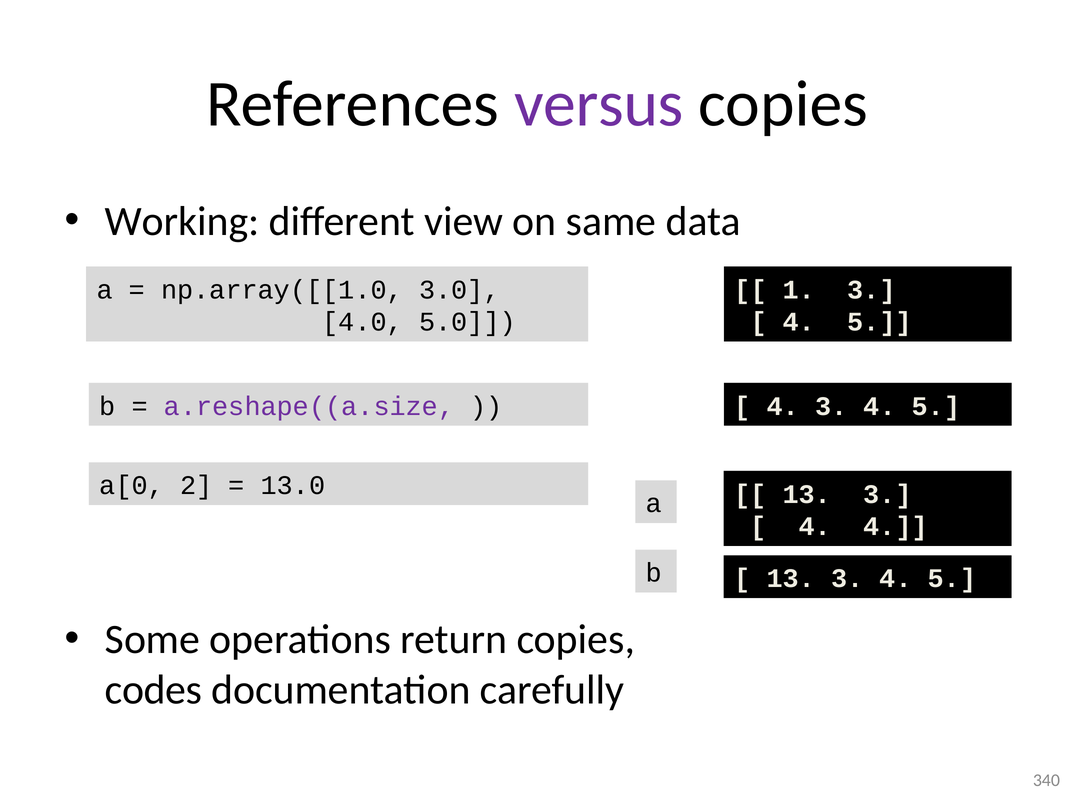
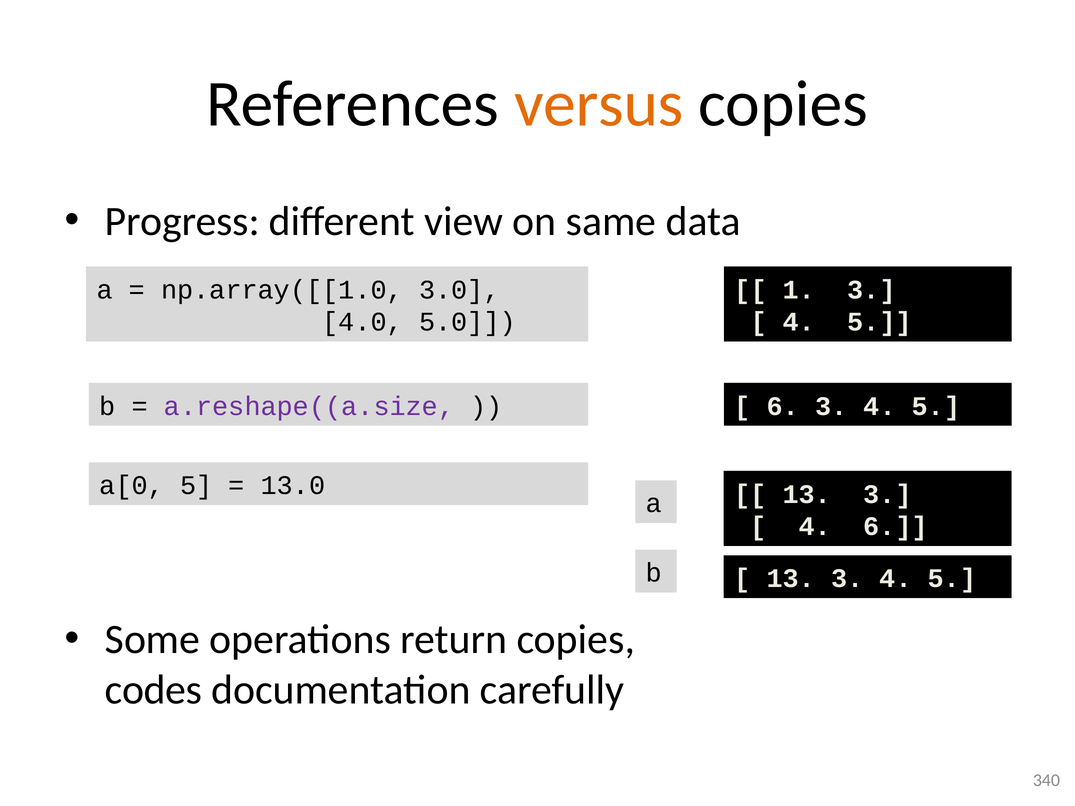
versus colour: purple -> orange (599, 104)
Working: Working -> Progress (182, 222)
4: 4 -> 6 (783, 406)
a[0 2: 2 -> 5 (196, 486)
4 4: 4 -> 6 (896, 527)
